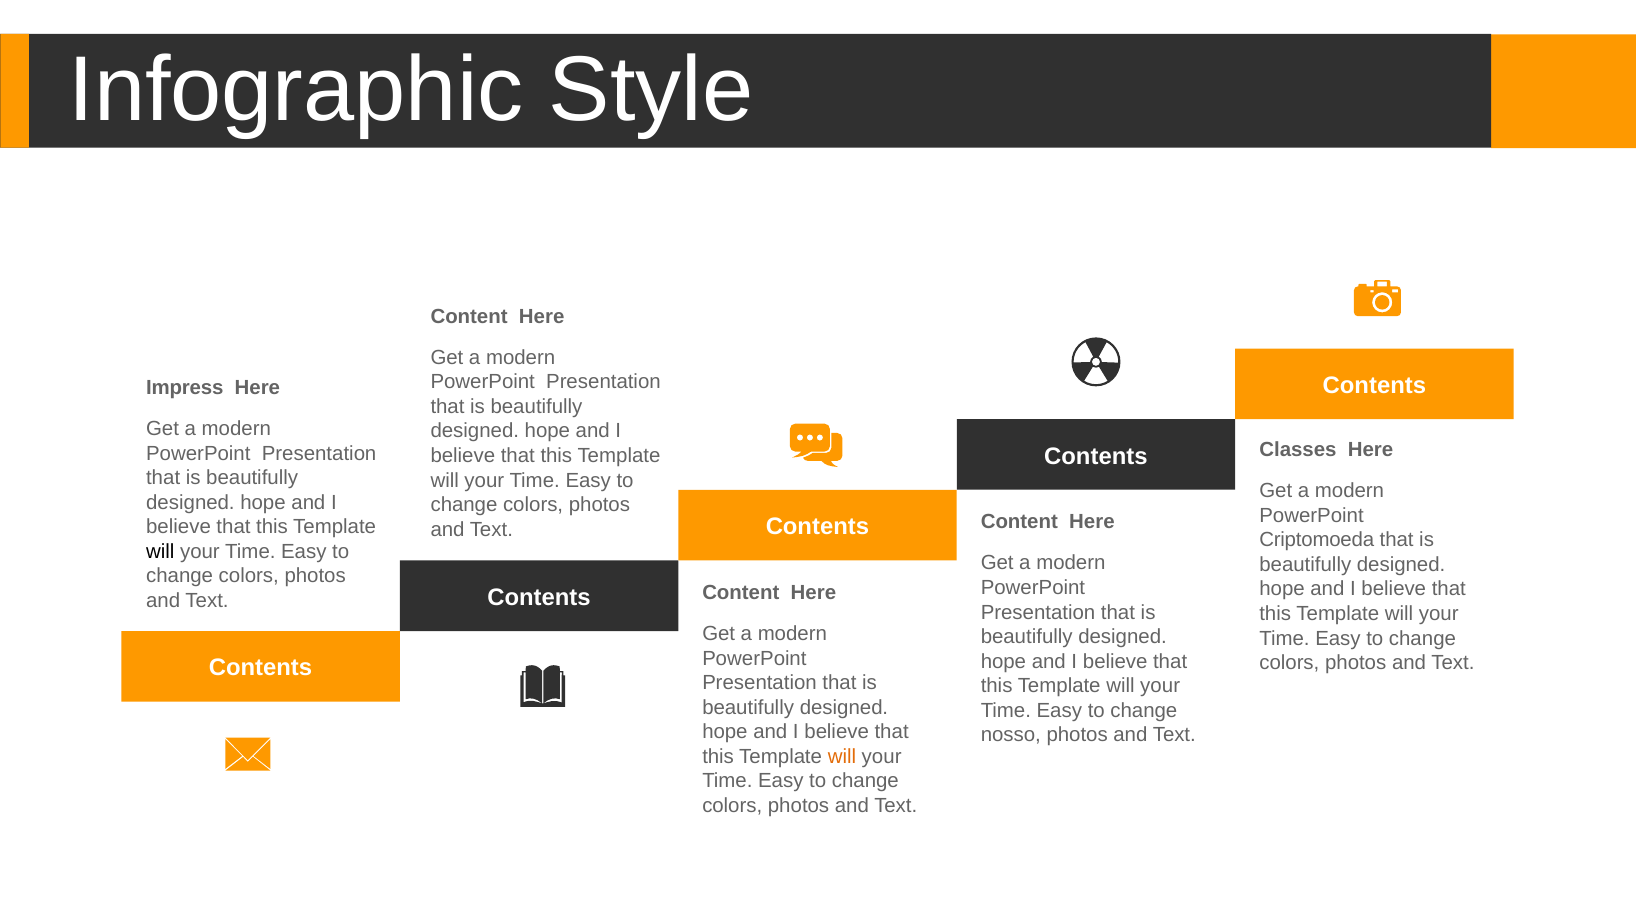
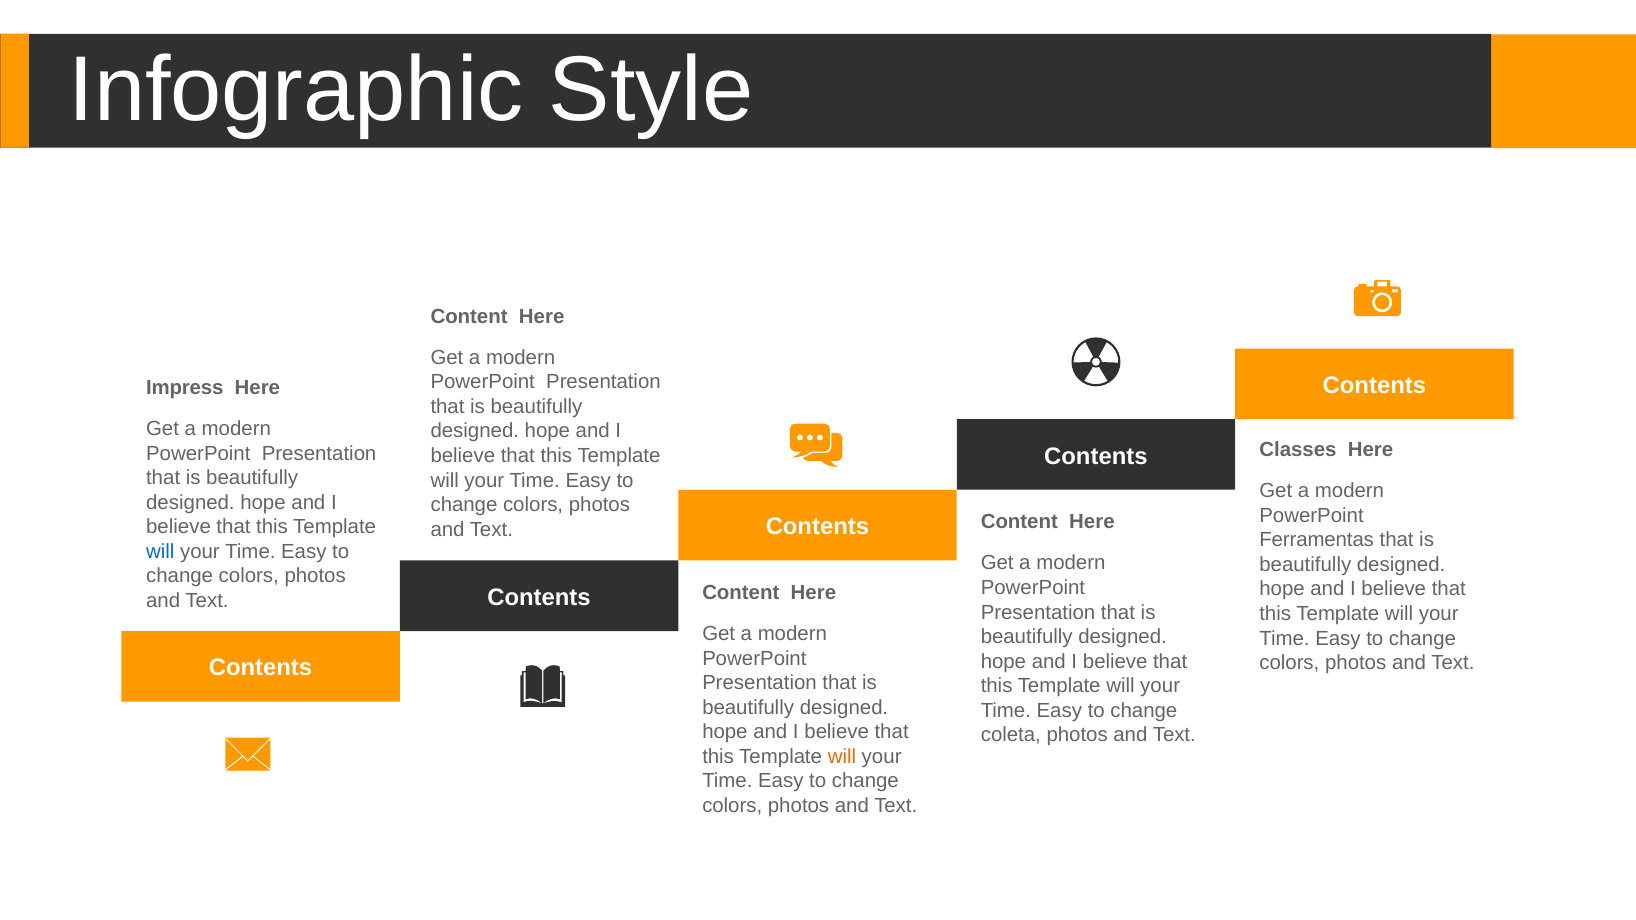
Criptomoeda: Criptomoeda -> Ferramentas (1317, 540)
will colour: black -> blue (160, 552)
nosso: nosso -> coleta (1011, 735)
